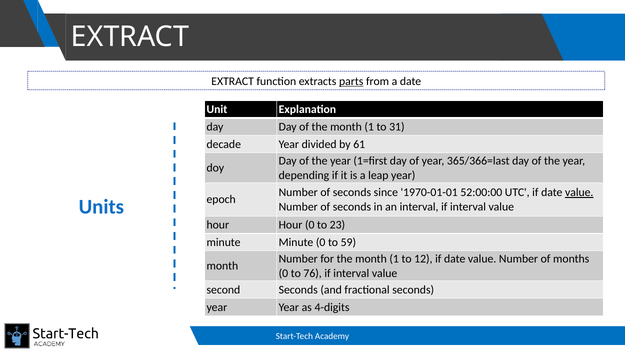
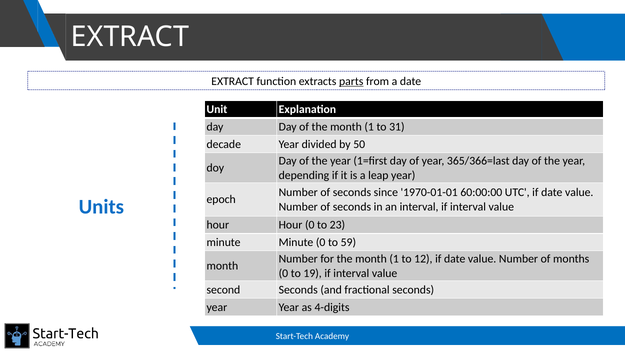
61: 61 -> 50 (359, 144)
52:00:00: 52:00:00 -> 60:00:00 (481, 192)
value underline: present -> none (579, 192)
76: 76 -> 19 (313, 273)
